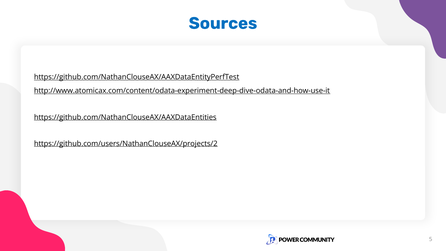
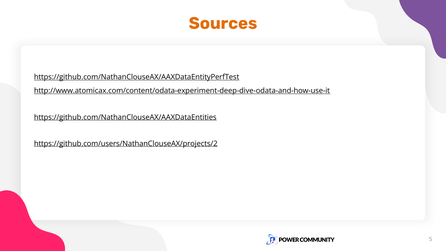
Sources colour: blue -> orange (223, 23)
